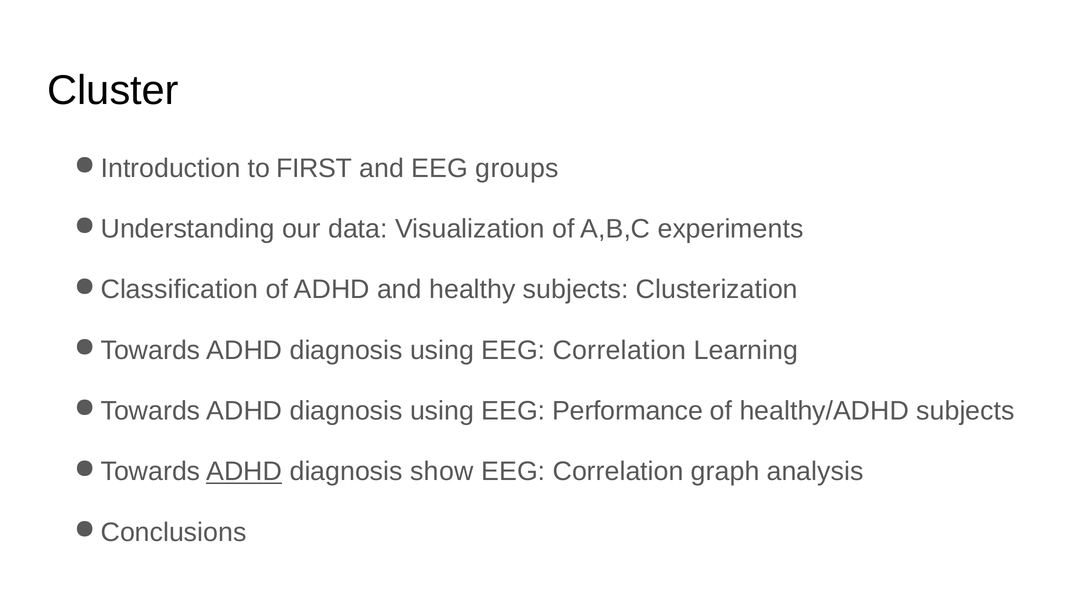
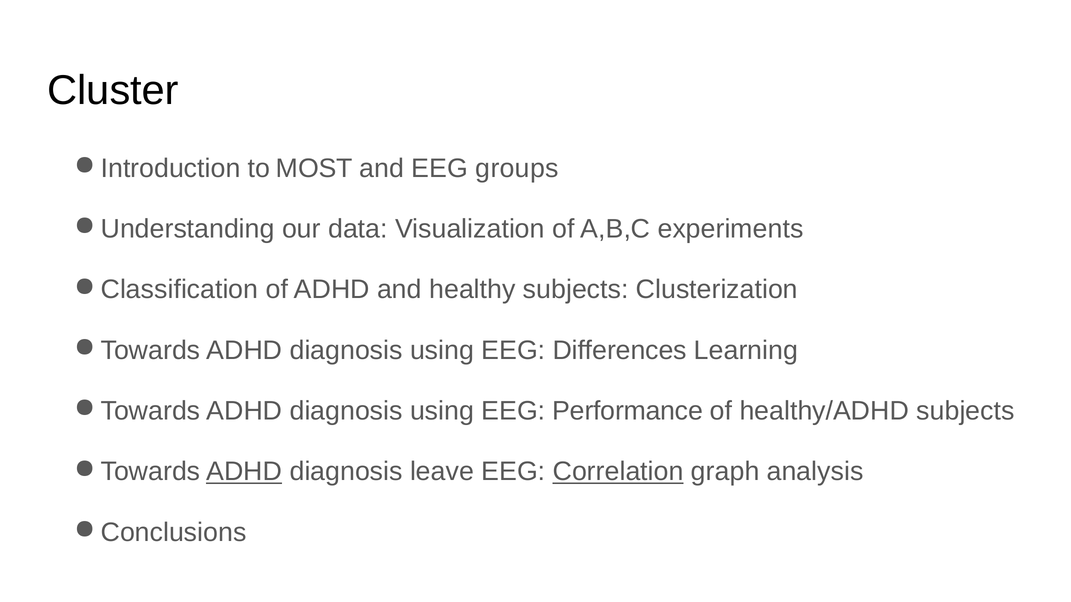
FIRST: FIRST -> MOST (314, 168)
using EEG Correlation: Correlation -> Differences (620, 351)
show: show -> leave (442, 472)
Correlation underline: none -> present (618, 472)
